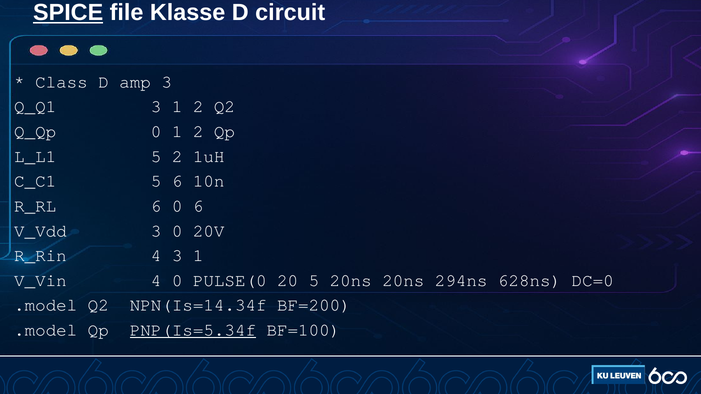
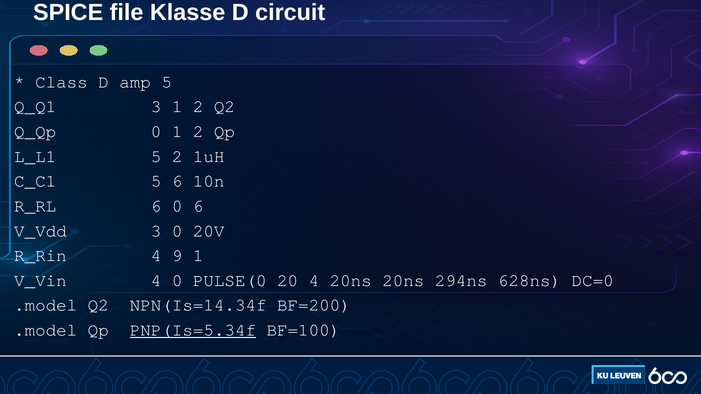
SPICE underline: present -> none (68, 13)
amp 3: 3 -> 5 (167, 82)
4 3: 3 -> 9 (177, 256)
20 5: 5 -> 4 (314, 281)
